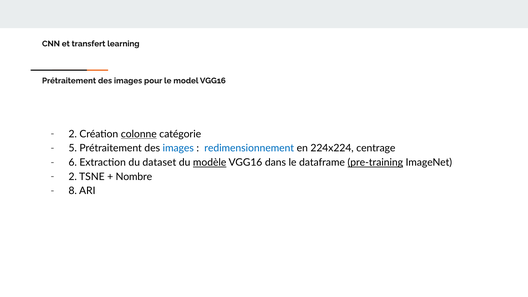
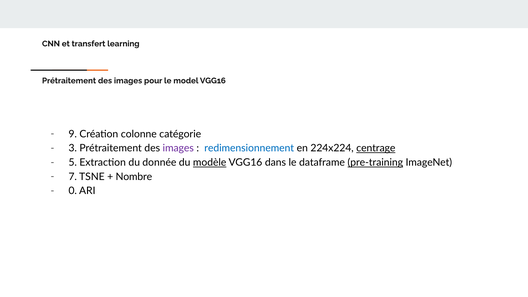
2: 2 -> 9 (73, 134)
colonne underline: present -> none (139, 134)
5: 5 -> 3 (73, 148)
images colour: blue -> purple (178, 148)
centrage underline: none -> present (376, 148)
6: 6 -> 5 (73, 162)
dataset: dataset -> donnée (159, 162)
2: 2 -> 7 (73, 177)
8: 8 -> 0 (73, 191)
